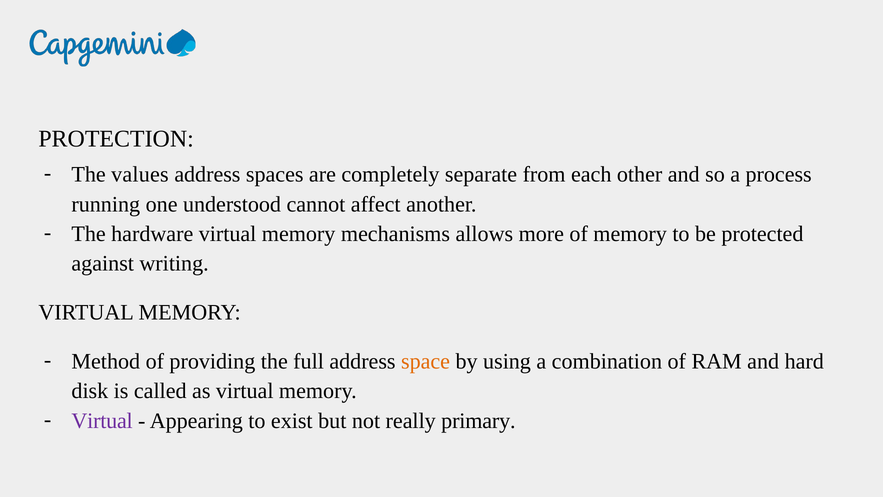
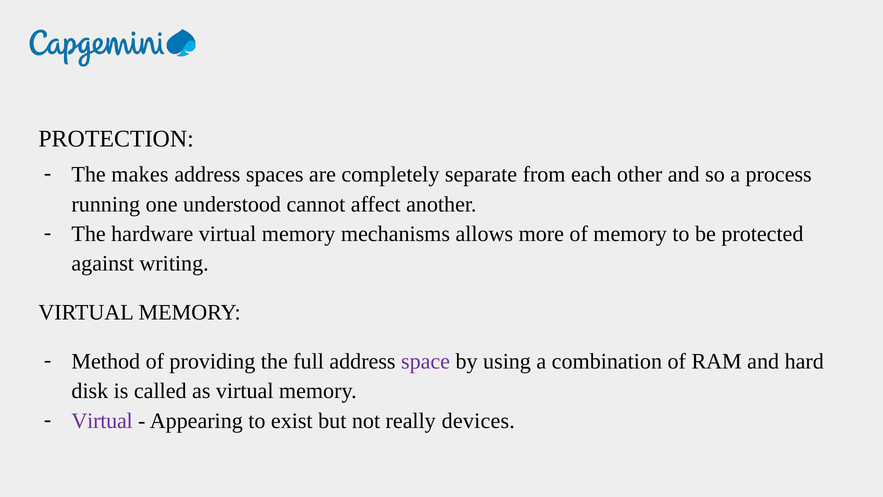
values: values -> makes (140, 174)
space colour: orange -> purple (426, 361)
primary: primary -> devices (478, 421)
